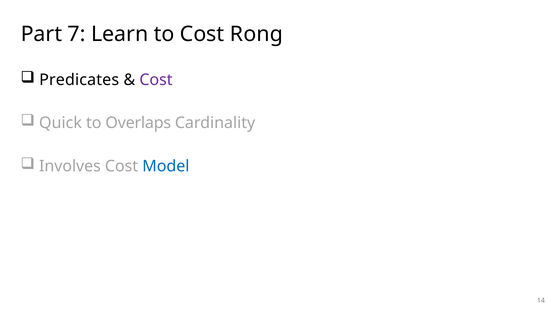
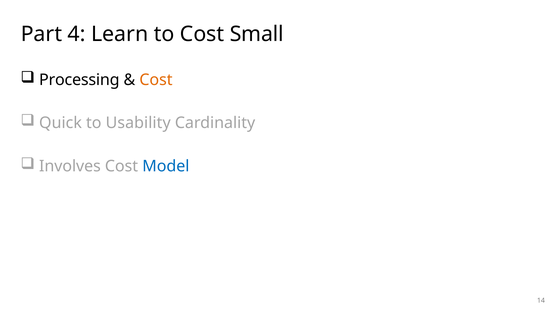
7: 7 -> 4 (77, 34)
Rong: Rong -> Small (257, 34)
Predicates: Predicates -> Processing (79, 80)
Cost colour: purple -> orange (156, 80)
Overlaps: Overlaps -> Usability (138, 123)
